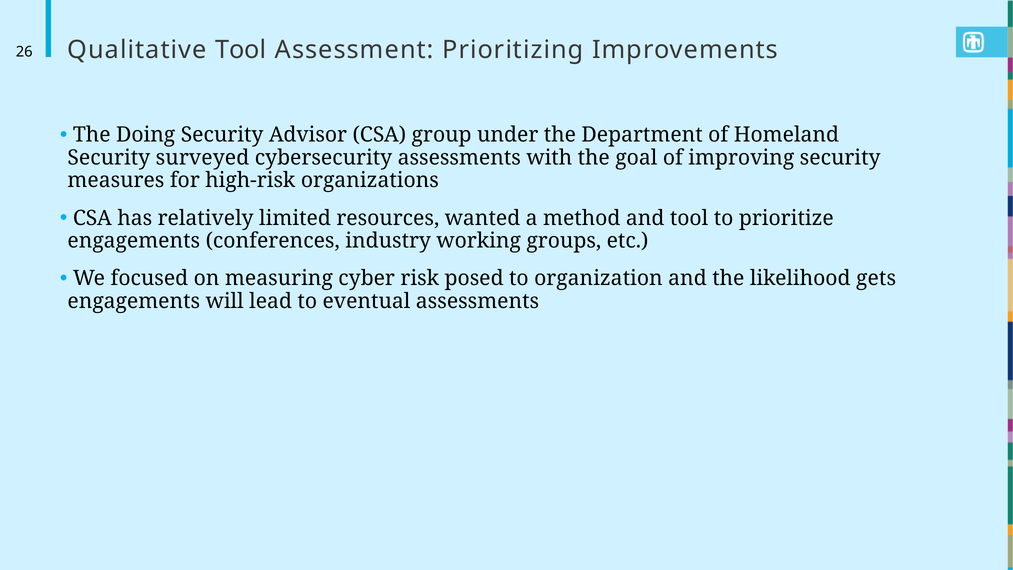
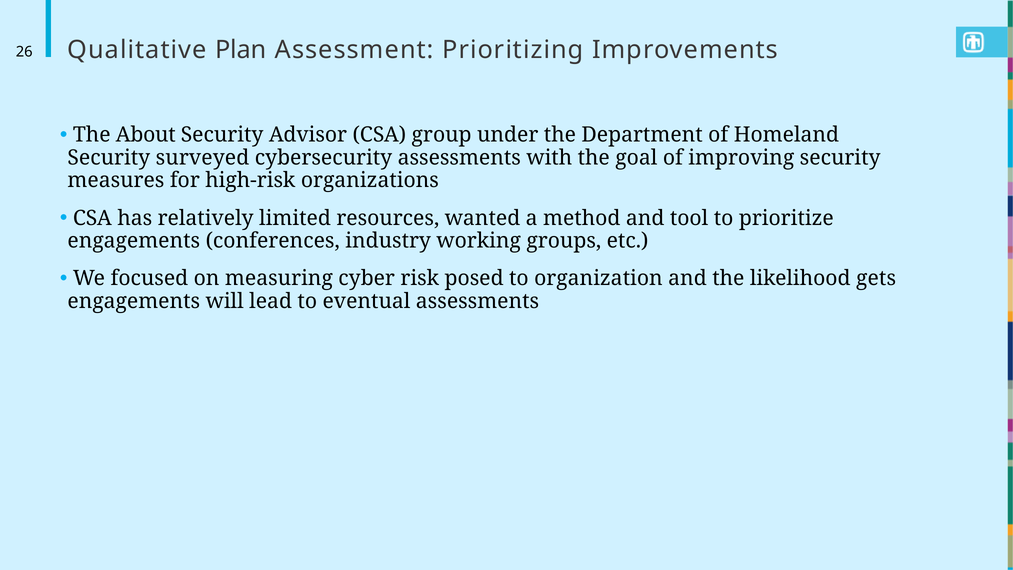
Qualitative Tool: Tool -> Plan (241, 50)
Doing: Doing -> About (146, 135)
